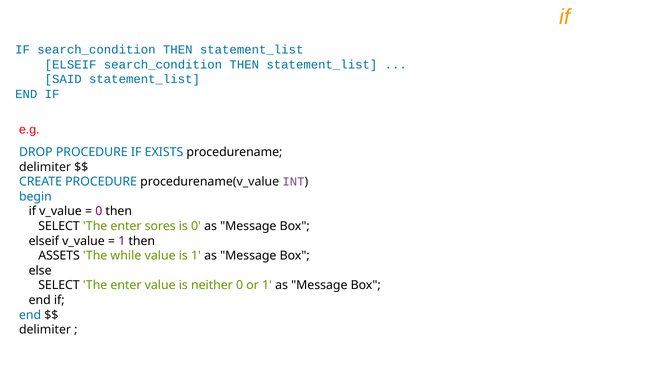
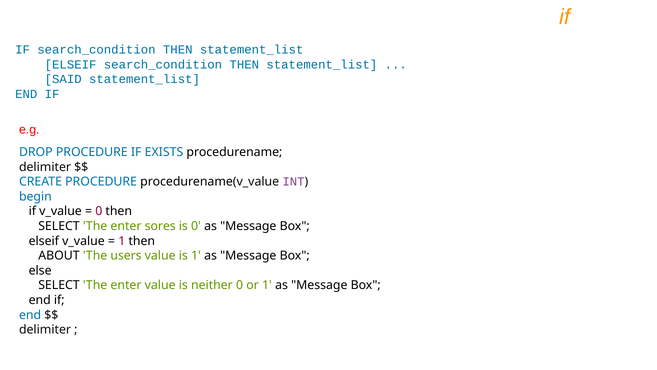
ASSETS: ASSETS -> ABOUT (59, 255)
while: while -> users (126, 255)
